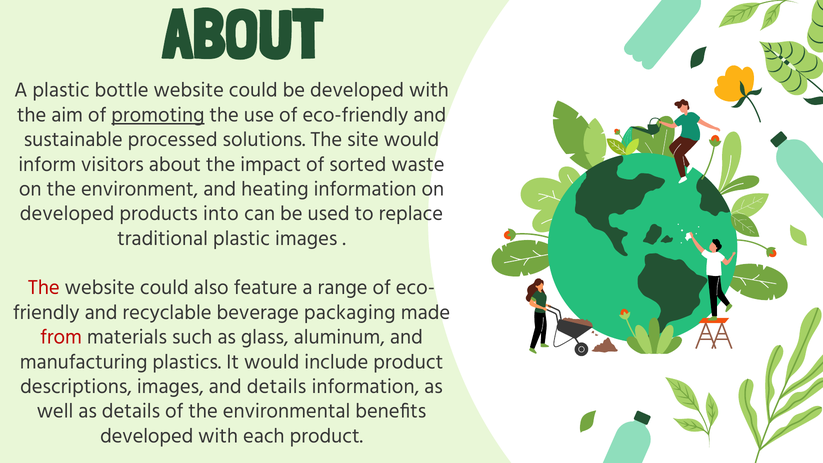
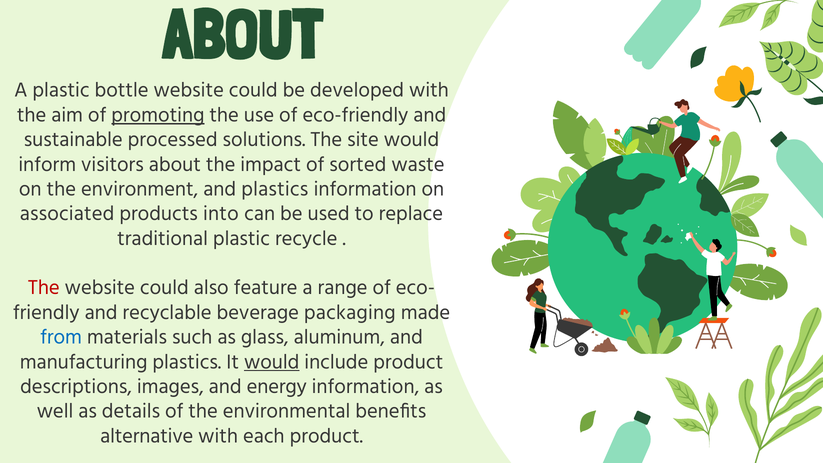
and heating: heating -> plastics (275, 189)
developed: developed -> associated (67, 214)
plastic images: images -> recycle (306, 238)
from colour: red -> blue (61, 337)
would underline: none -> present (272, 362)
and details: details -> energy (277, 386)
developed: developed -> alternative (147, 436)
